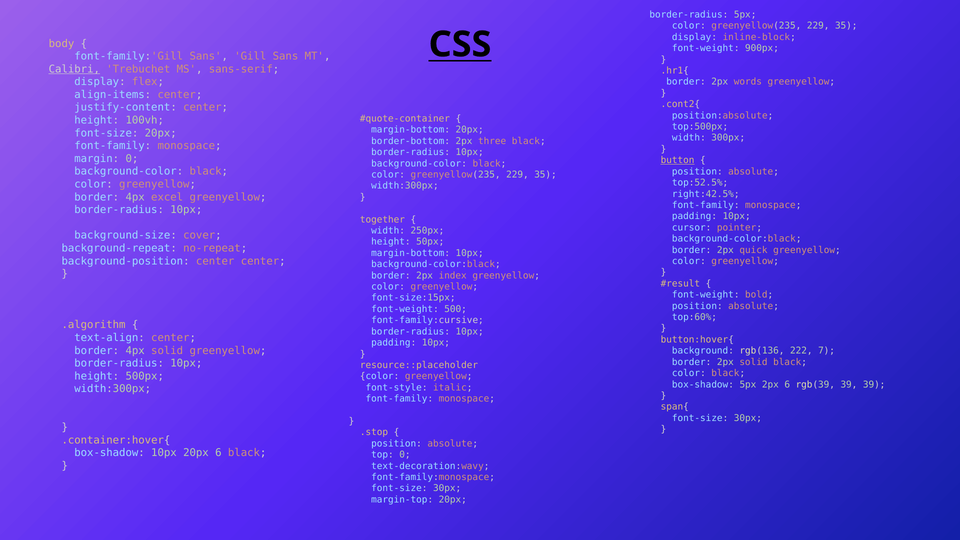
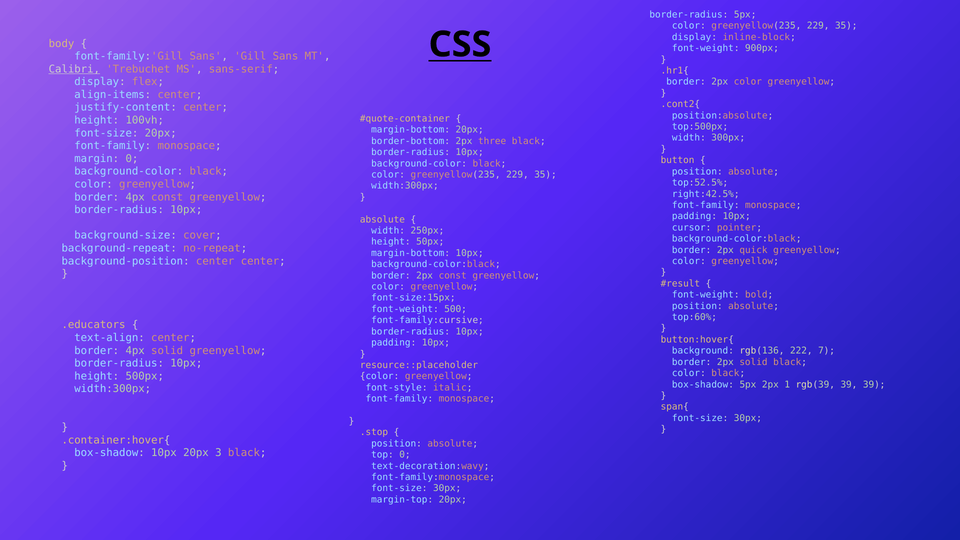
2px words: words -> color (748, 82)
button underline: present -> none (678, 160)
4px excel: excel -> const (167, 197)
together: together -> absolute (382, 219)
2px index: index -> const (453, 275)
.algorithm: .algorithm -> .educators (94, 325)
2px 6: 6 -> 1 (787, 384)
20px 6: 6 -> 3 (218, 453)
